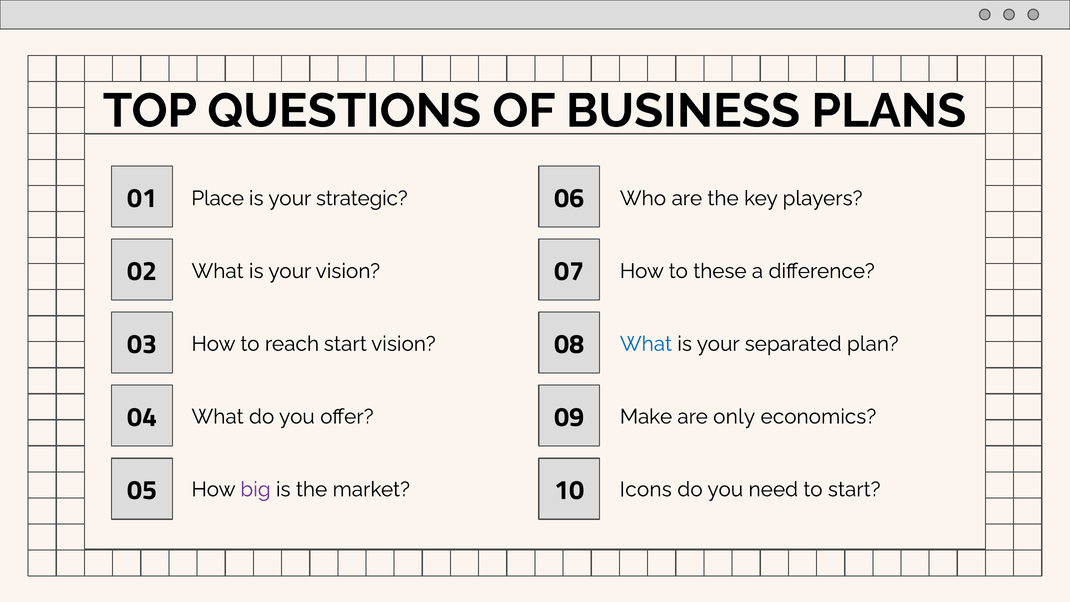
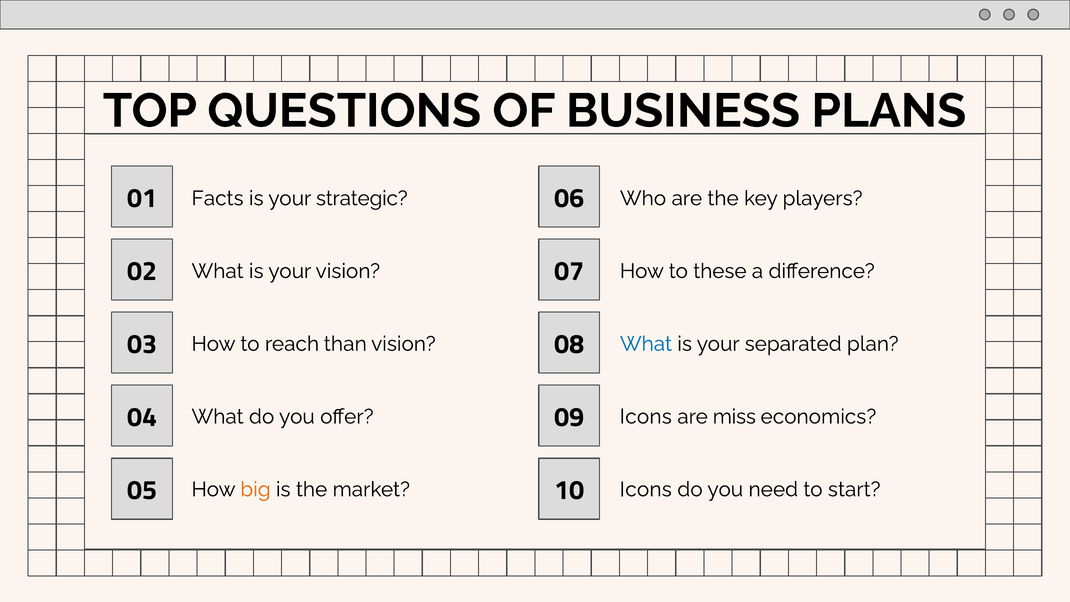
Place: Place -> Facts (218, 198)
reach start: start -> than (345, 344)
Make: Make -> Icons (646, 417)
only: only -> miss (734, 417)
big colour: purple -> orange (256, 489)
